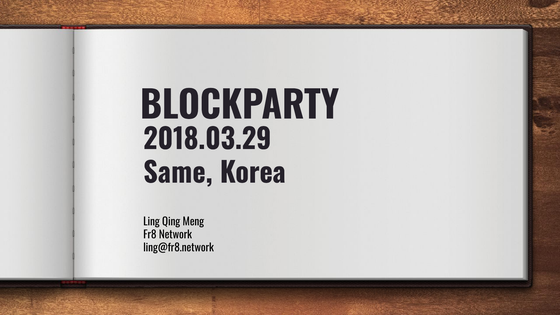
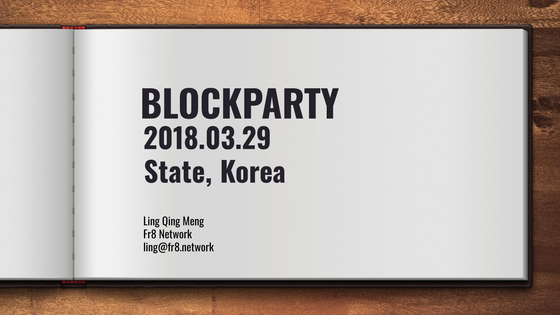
Same: Same -> State (178, 173)
